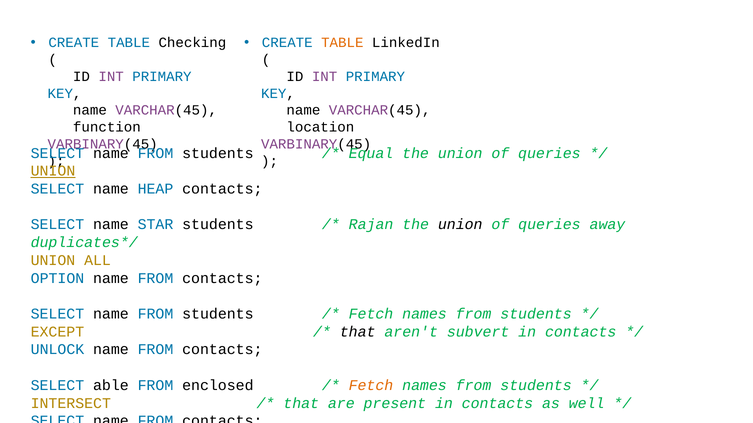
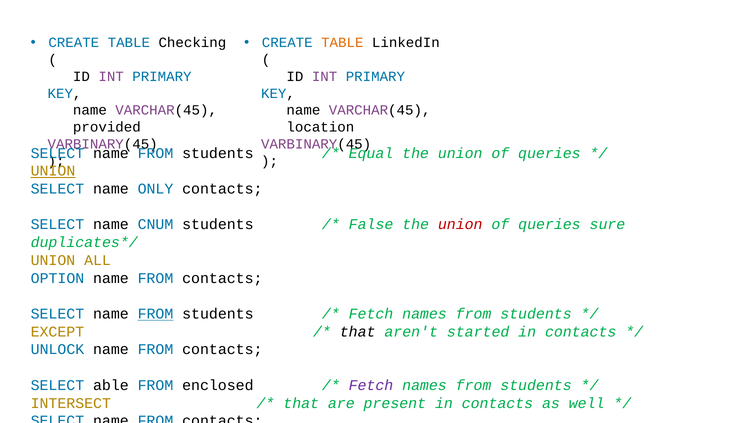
function: function -> provided (107, 127)
HEAP: HEAP -> ONLY (155, 189)
STAR: STAR -> CNUM (155, 225)
Rajan: Rajan -> False (371, 225)
union colour: black -> red (460, 225)
away: away -> sure (607, 225)
FROM underline: none -> present (155, 314)
subvert: subvert -> started (478, 332)
Fetch colour: orange -> purple (371, 386)
